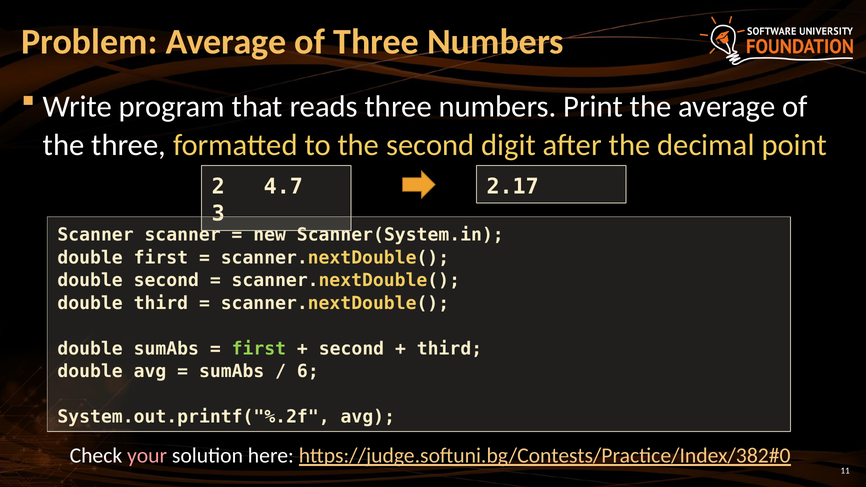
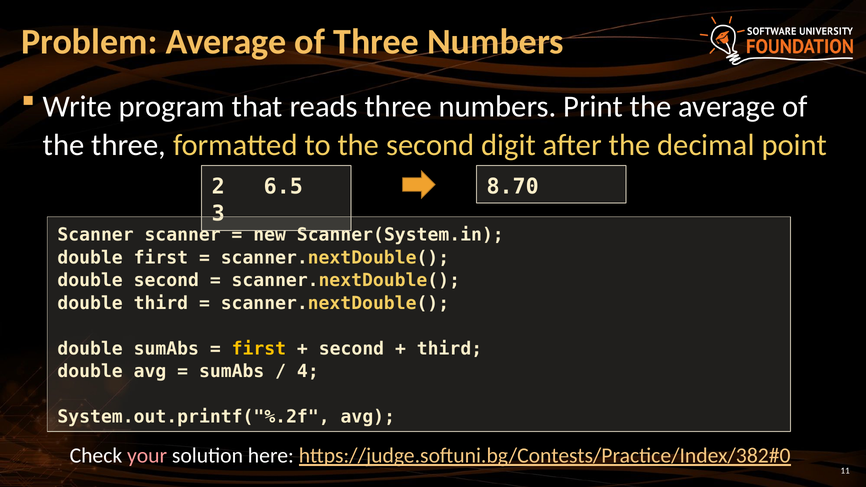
4.7: 4.7 -> 6.5 (283, 187)
2.17: 2.17 -> 8.70 (513, 187)
first colour: light green -> yellow (259, 349)
6: 6 -> 4 (308, 372)
